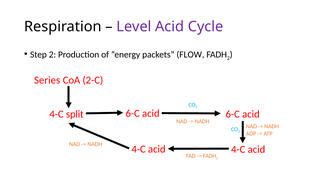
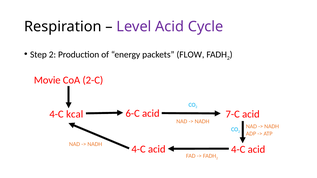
Series: Series -> Movie (47, 80)
split: split -> kcal (75, 114)
acid 6-C: 6-C -> 7-C (233, 114)
